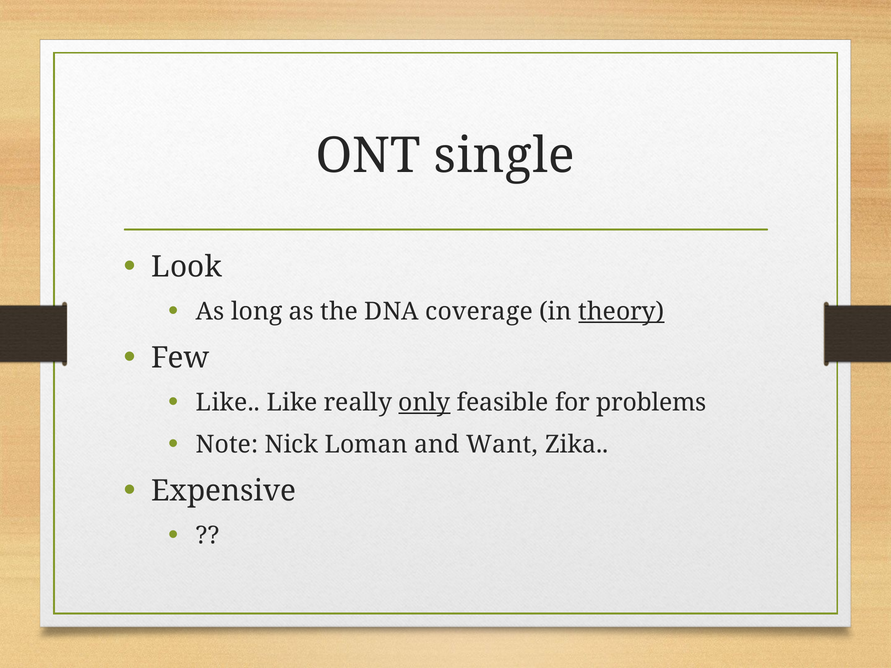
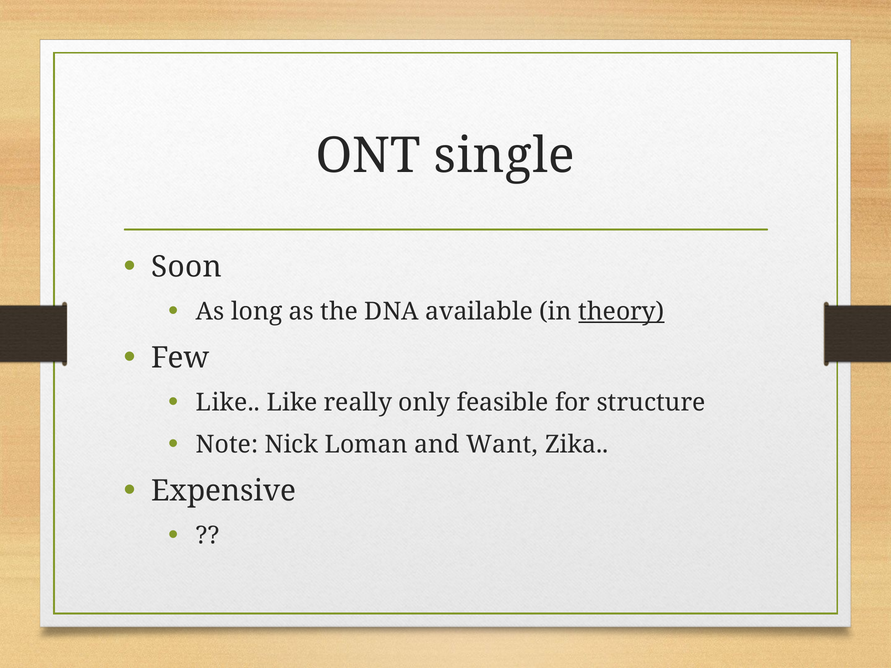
Look: Look -> Soon (187, 267)
coverage: coverage -> available (479, 312)
only underline: present -> none (424, 403)
problems: problems -> structure (651, 403)
